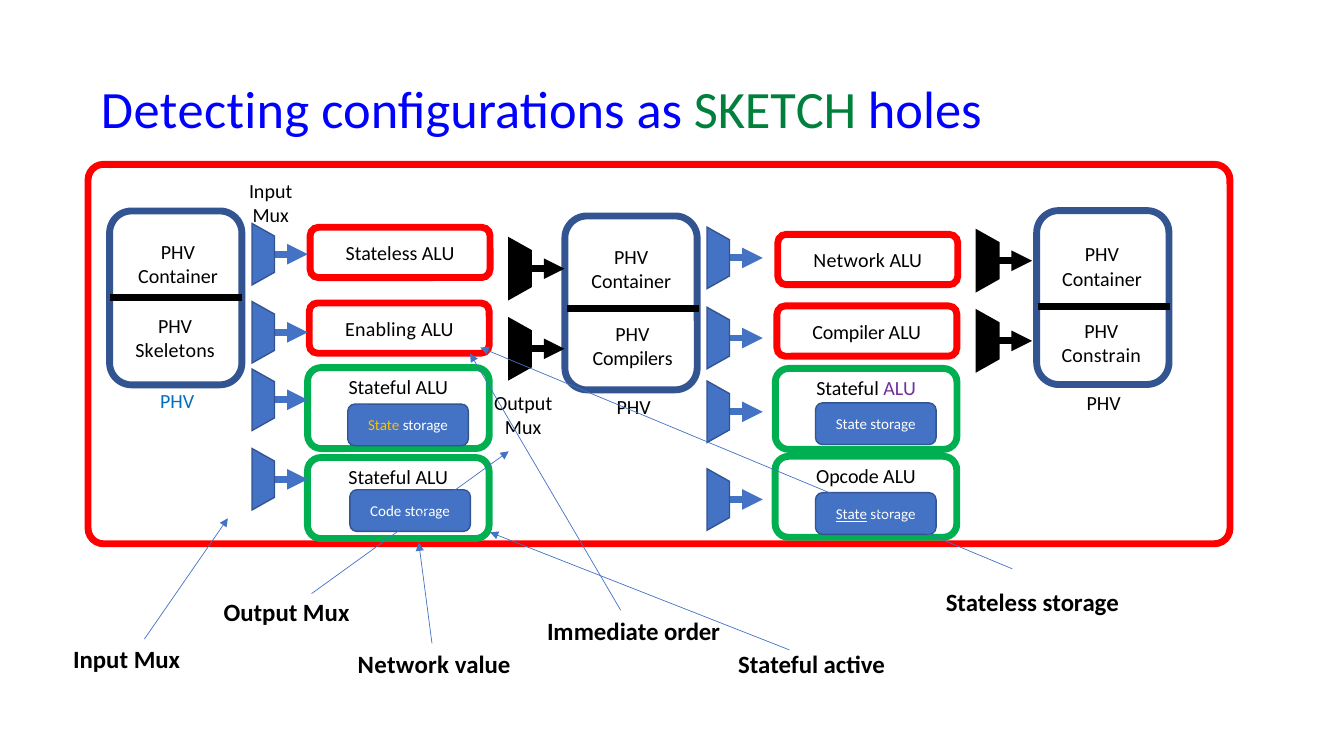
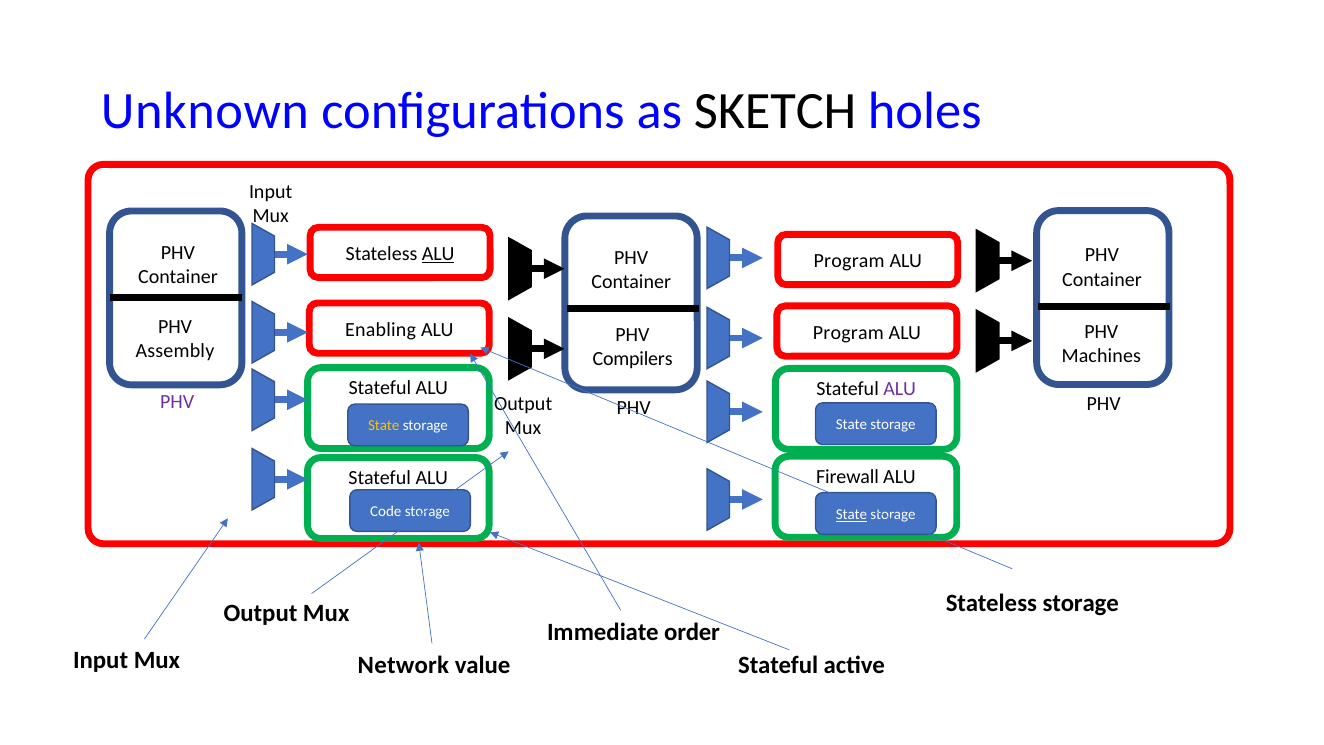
Detecting: Detecting -> Unknown (205, 111)
SKETCH colour: green -> black (775, 111)
ALU underline: none -> present (438, 254)
Network: Network -> Program (849, 261)
Compiler: Compiler -> Program (848, 332)
Skeletons: Skeletons -> Assembly (175, 350)
Constrain: Constrain -> Machines (1101, 356)
PHV colour: blue -> purple (177, 402)
Opcode: Opcode -> Firewall (848, 477)
